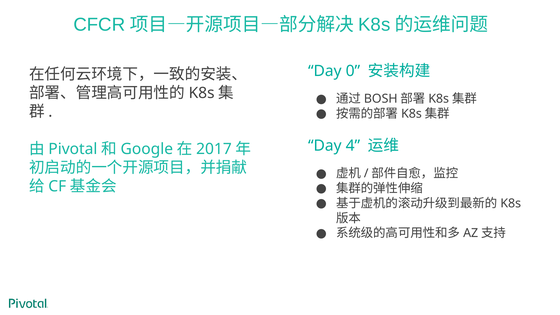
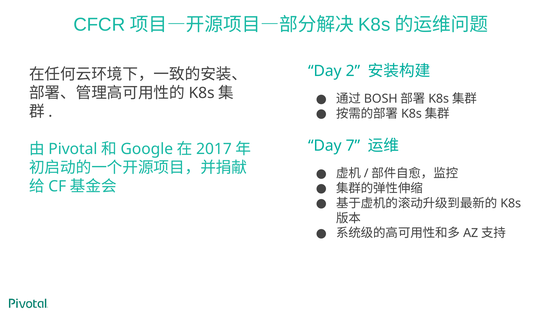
0: 0 -> 2 (353, 71)
4: 4 -> 7 (353, 146)
